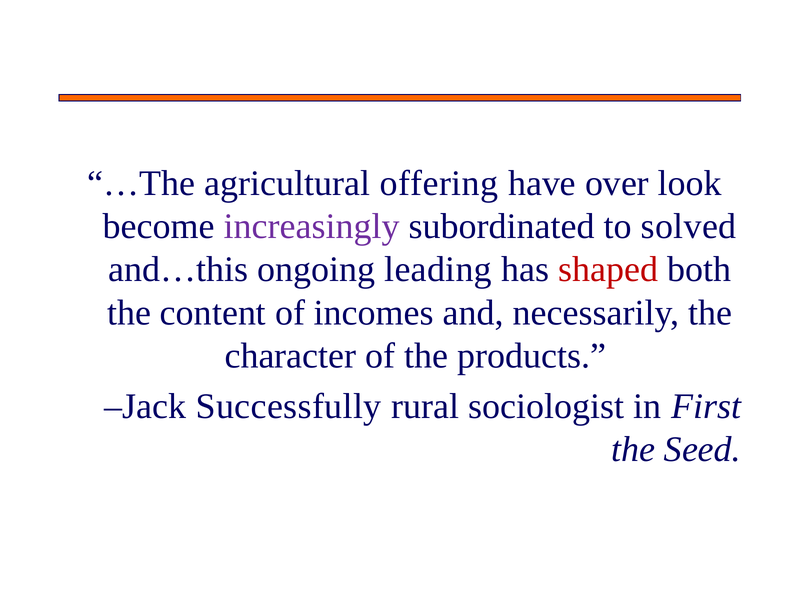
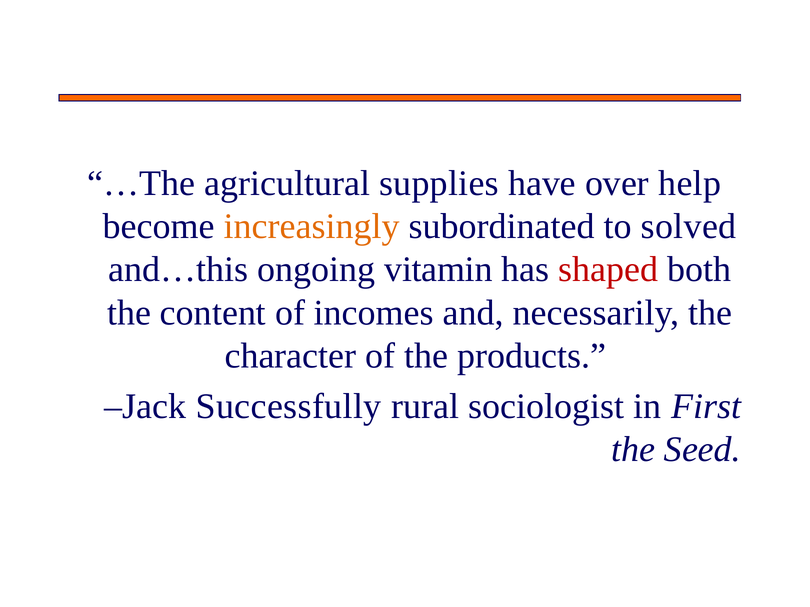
offering: offering -> supplies (439, 183)
look: look -> help (690, 183)
increasingly colour: purple -> orange (312, 227)
leading: leading -> vitamin (438, 270)
